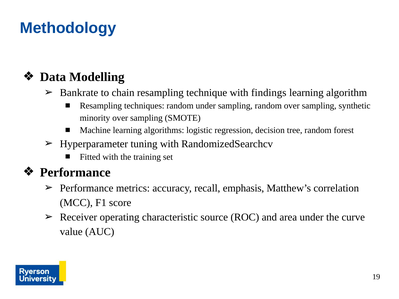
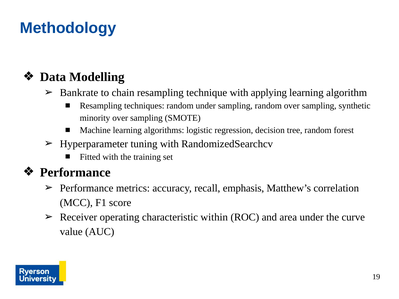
findings: findings -> applying (269, 93)
source: source -> within (214, 217)
